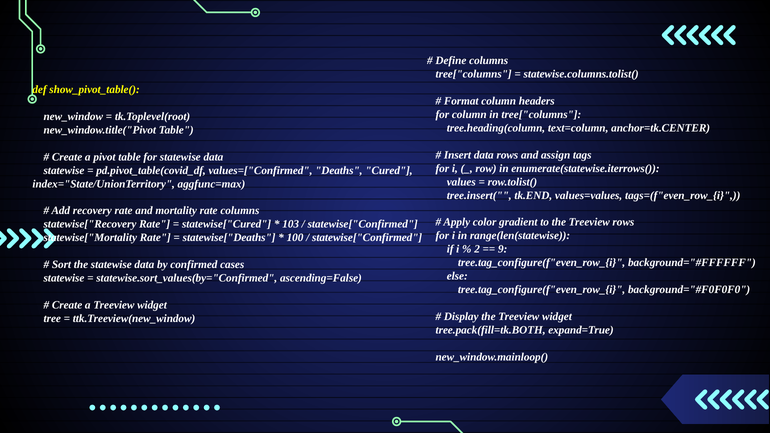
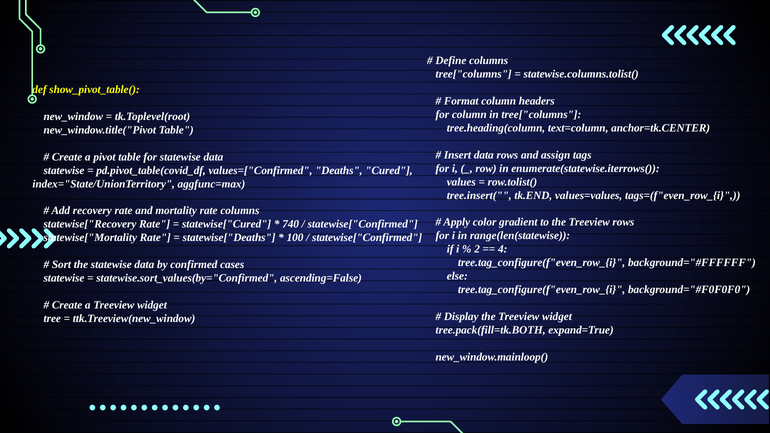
103: 103 -> 740 (291, 224)
9: 9 -> 4 (503, 249)
